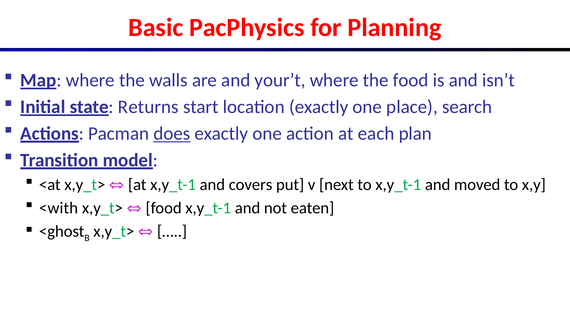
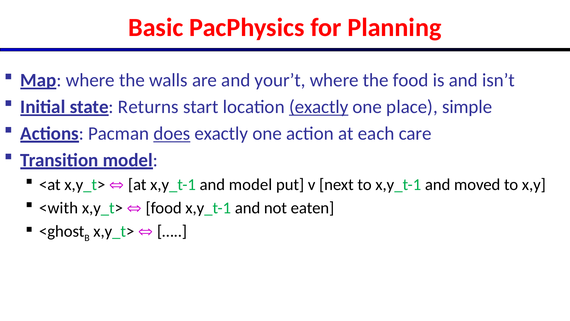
exactly underline: none -> present (319, 107)
search: search -> simple (467, 107)
plan: plan -> care (415, 133)
and covers: covers -> model (250, 185)
